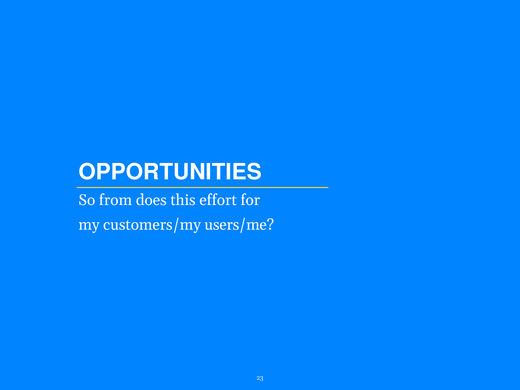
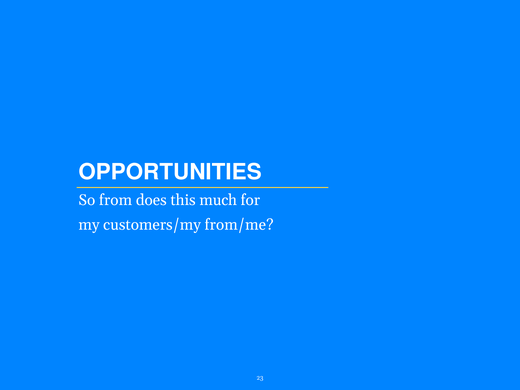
effort: effort -> much (218, 200)
users/me: users/me -> from/me (239, 225)
